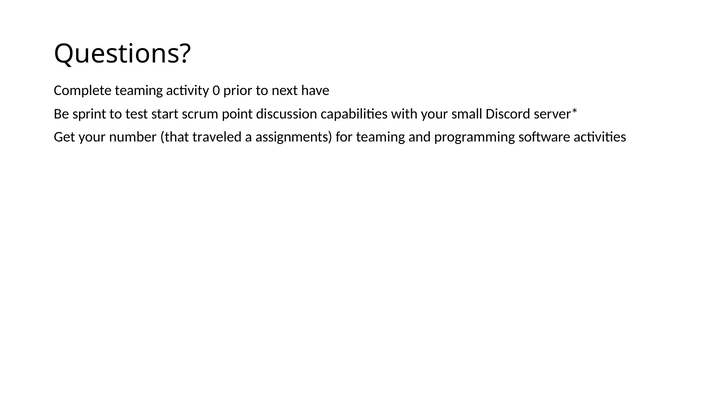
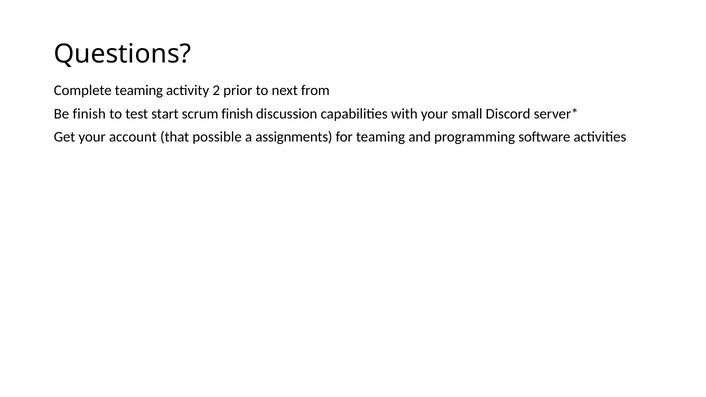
0: 0 -> 2 (216, 91)
have: have -> from (315, 91)
Be sprint: sprint -> finish (89, 114)
scrum point: point -> finish (237, 114)
number: number -> account (133, 137)
traveled: traveled -> possible (217, 137)
